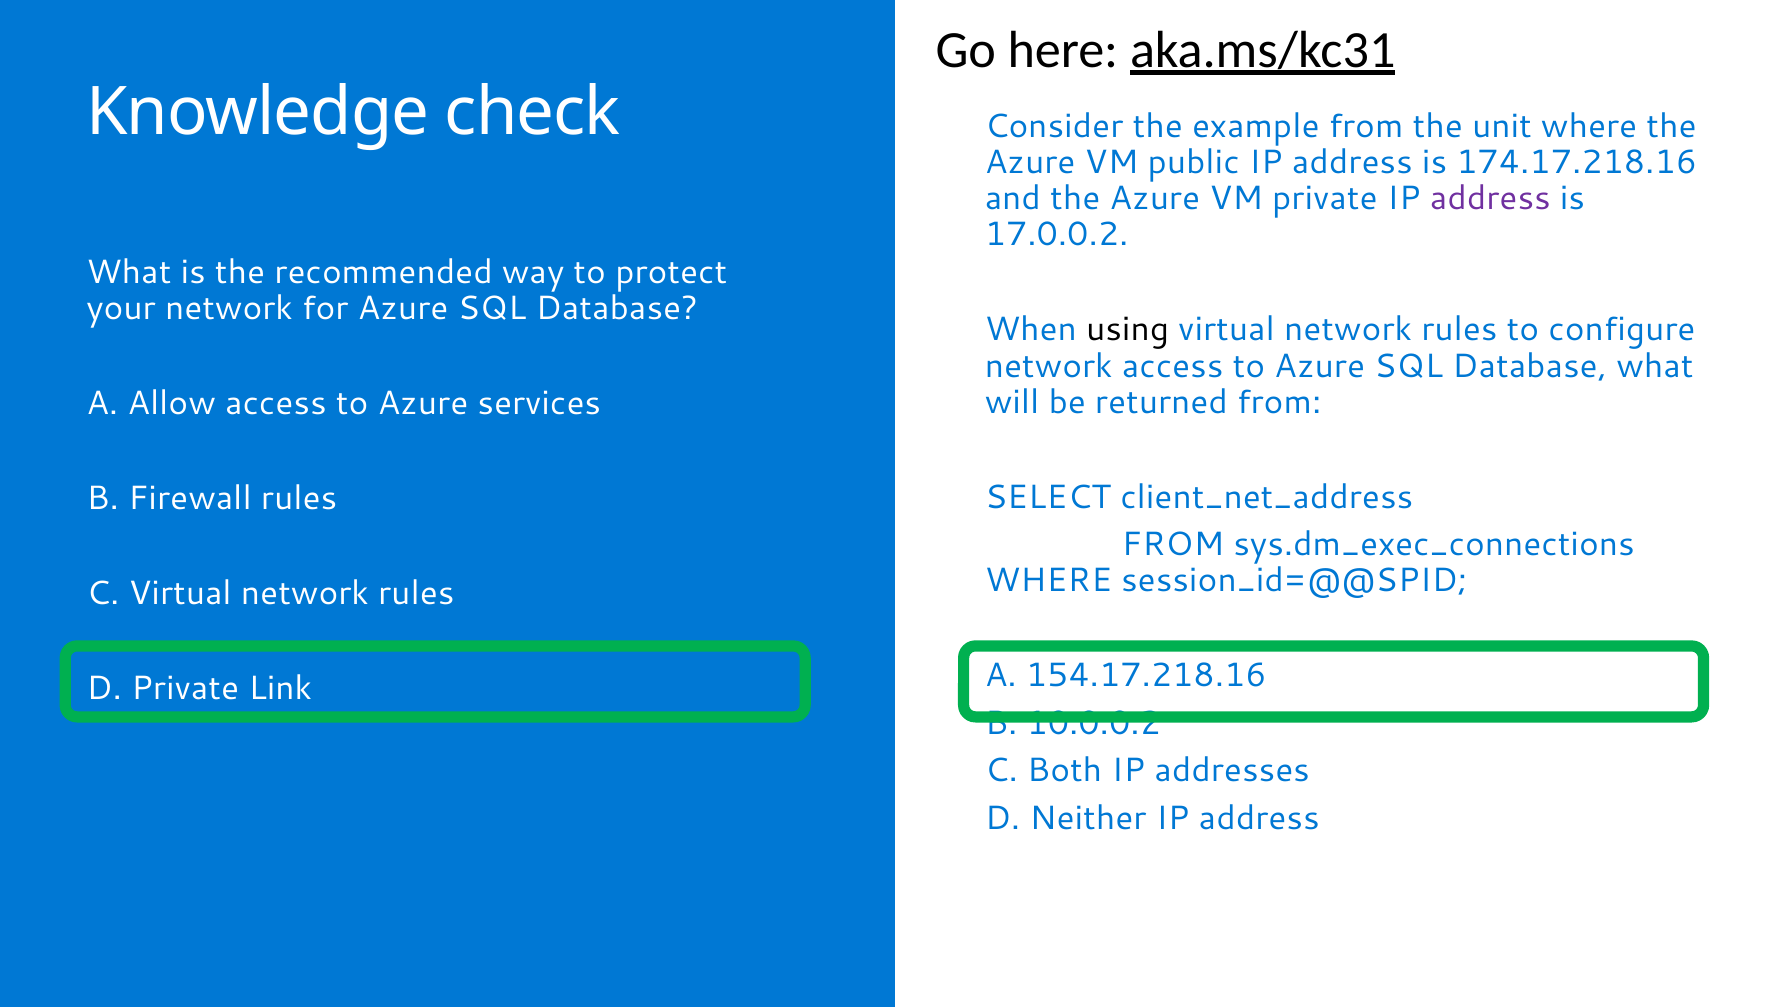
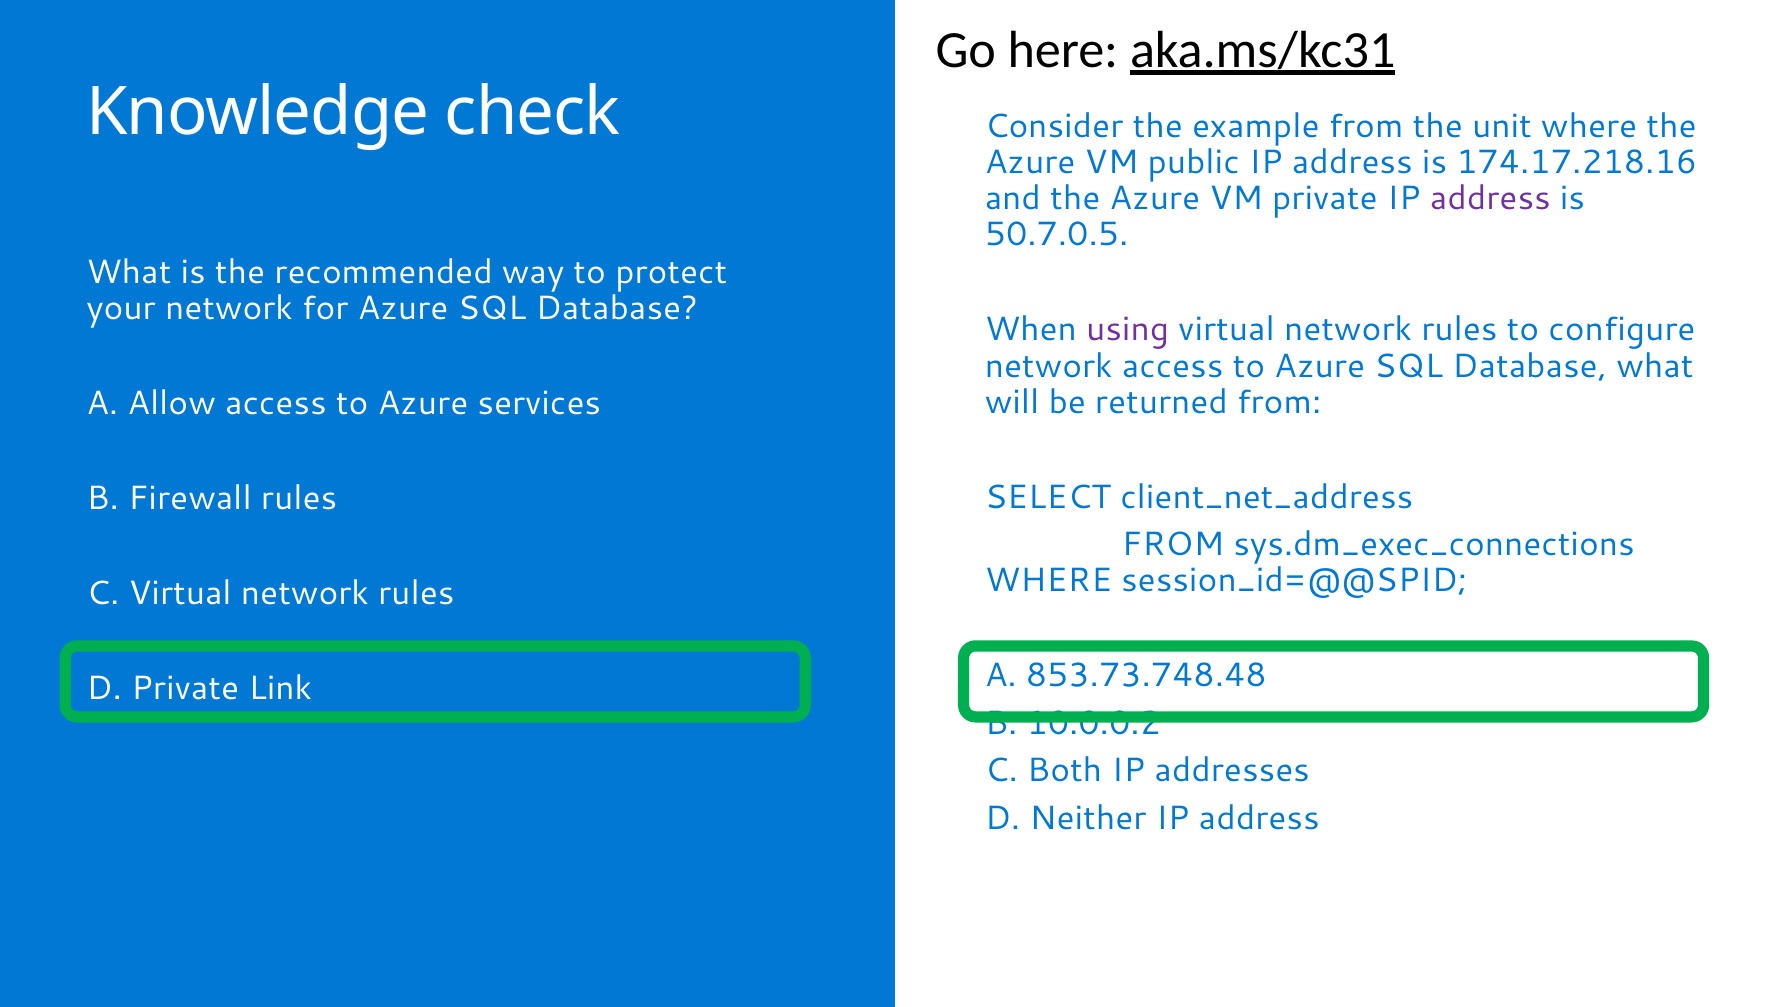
17.0.0.2: 17.0.0.2 -> 50.7.0.5 (1057, 235)
using colour: black -> purple (1128, 330)
154.17.218.16: 154.17.218.16 -> 853.73.748.48 (1146, 676)
